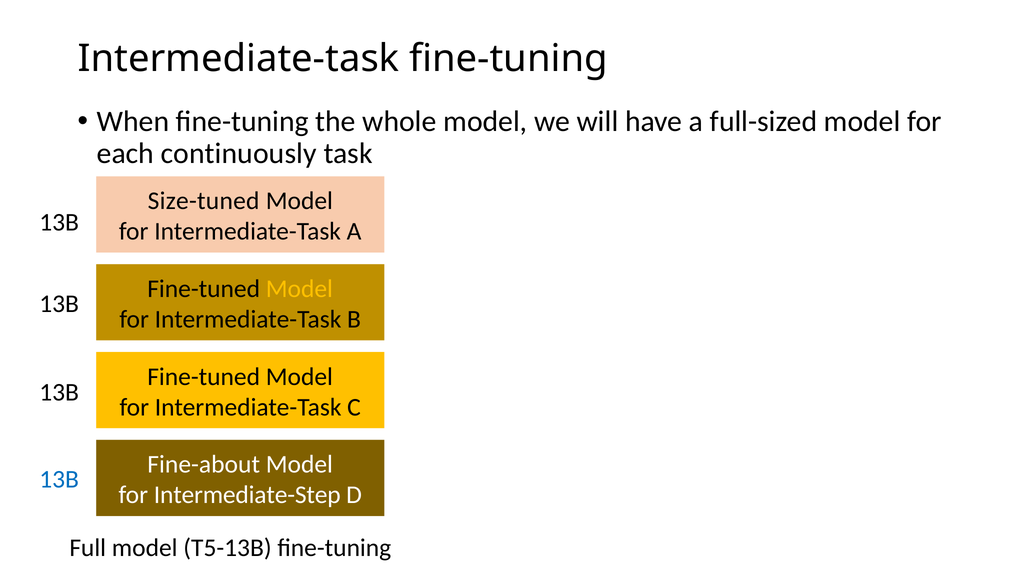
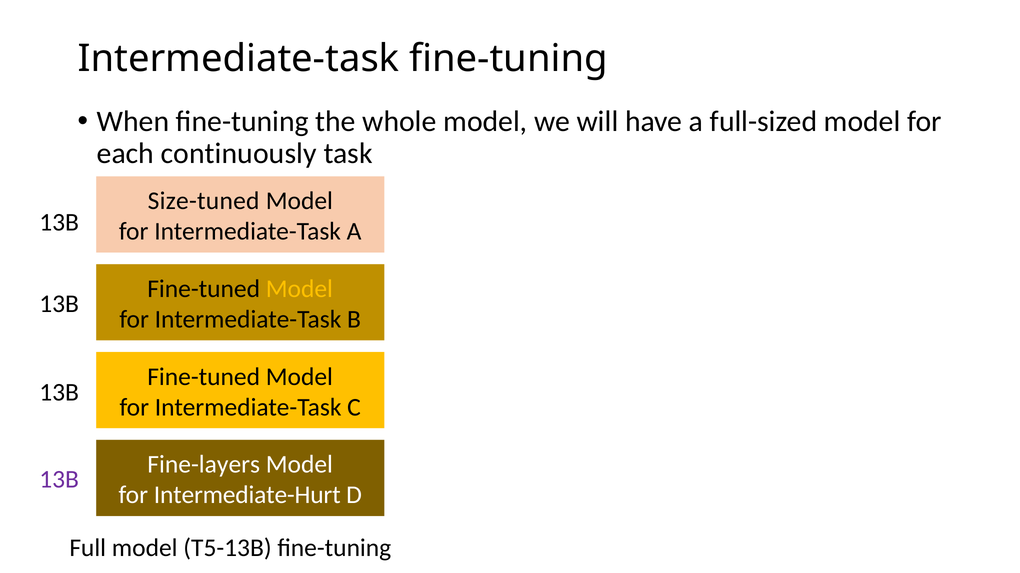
Fine-about: Fine-about -> Fine-layers (204, 465)
13B colour: blue -> purple (59, 480)
Intermediate-Step: Intermediate-Step -> Intermediate-Hurt (247, 496)
